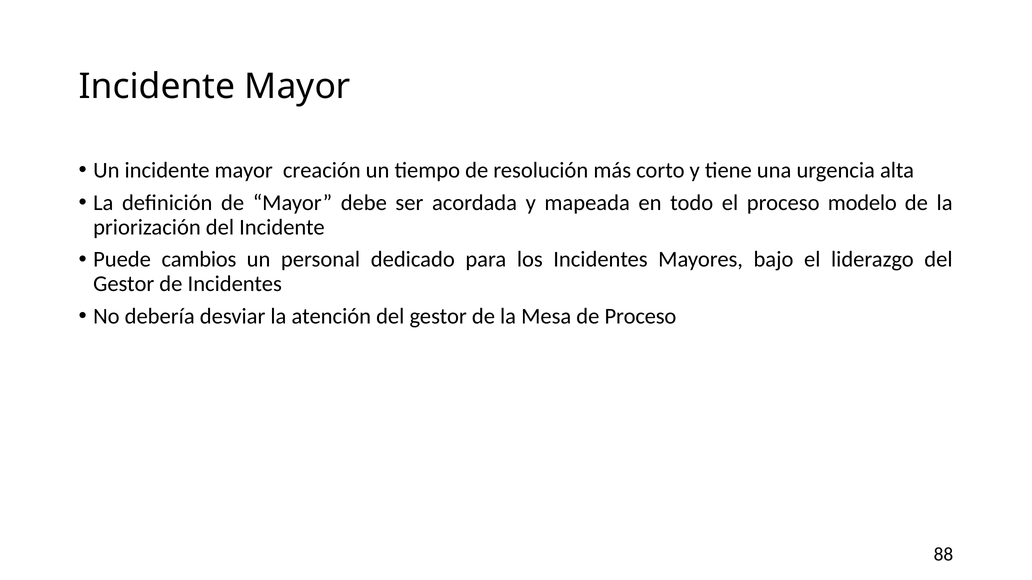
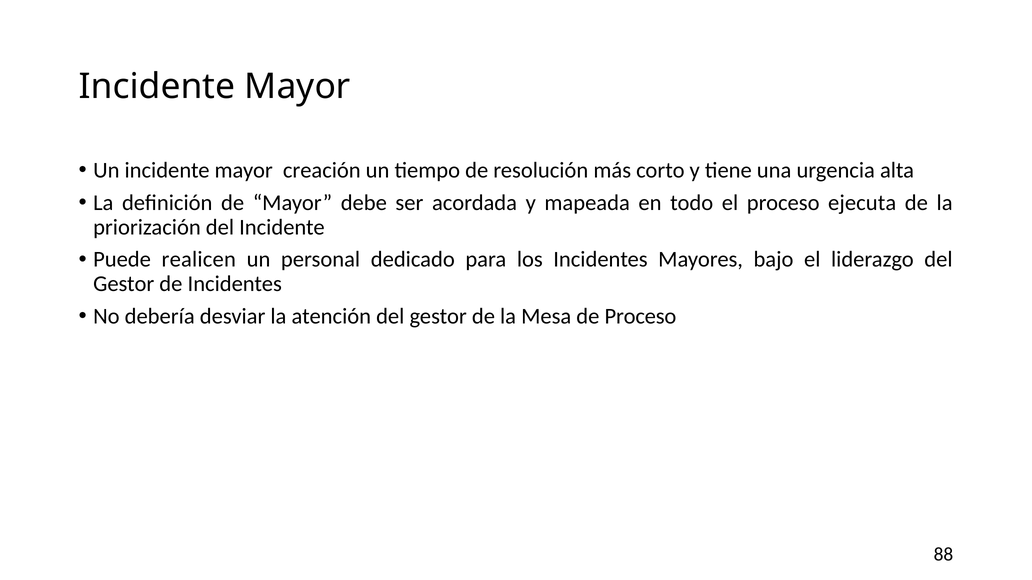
modelo: modelo -> ejecuta (862, 203)
cambios: cambios -> realicen (199, 260)
